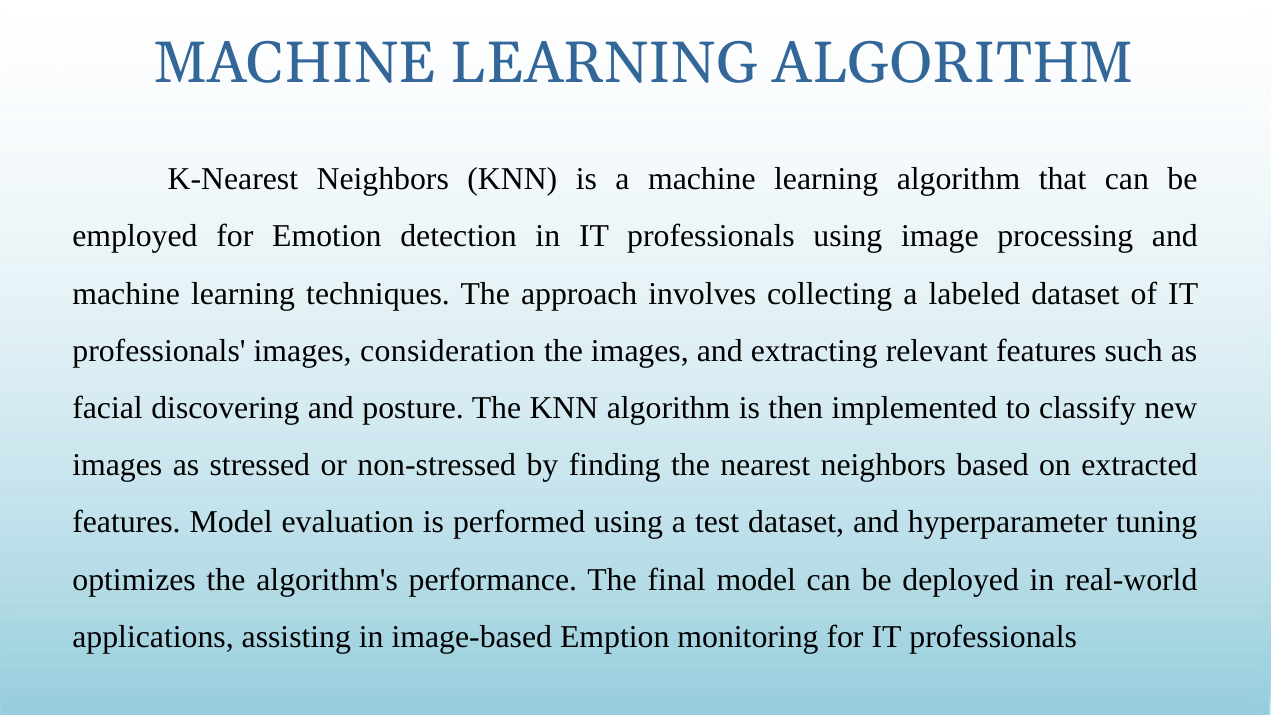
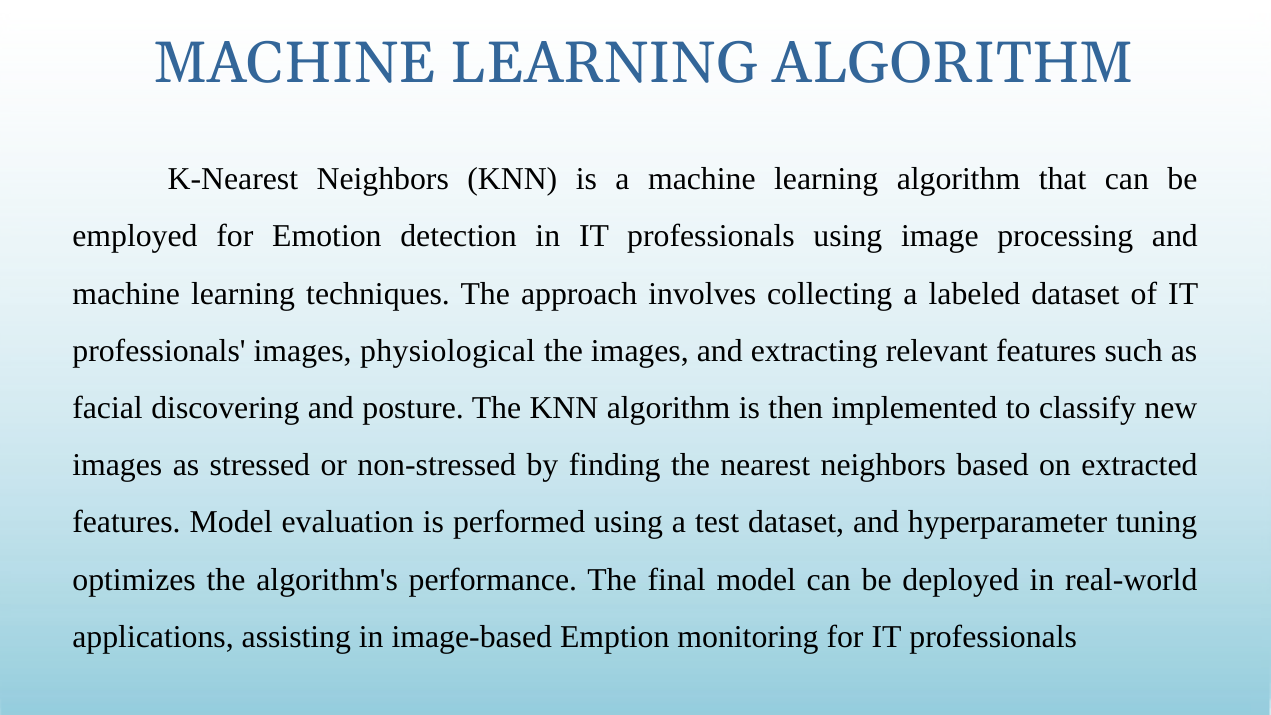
consideration: consideration -> physiological (448, 351)
